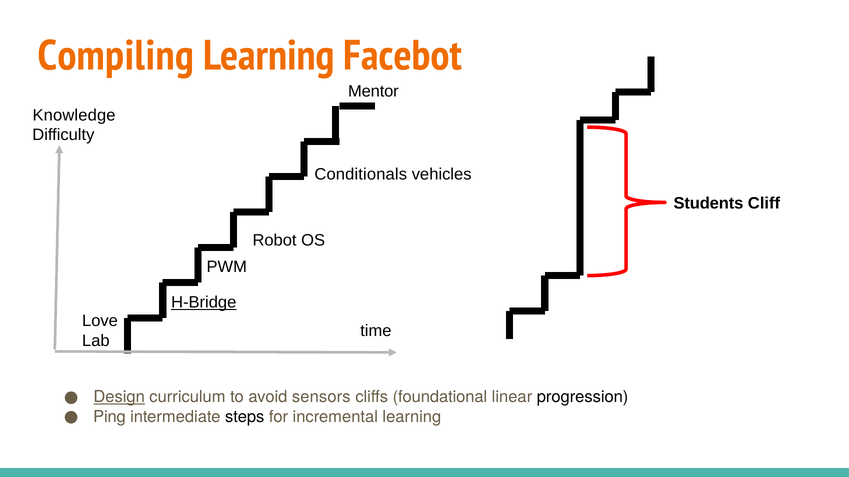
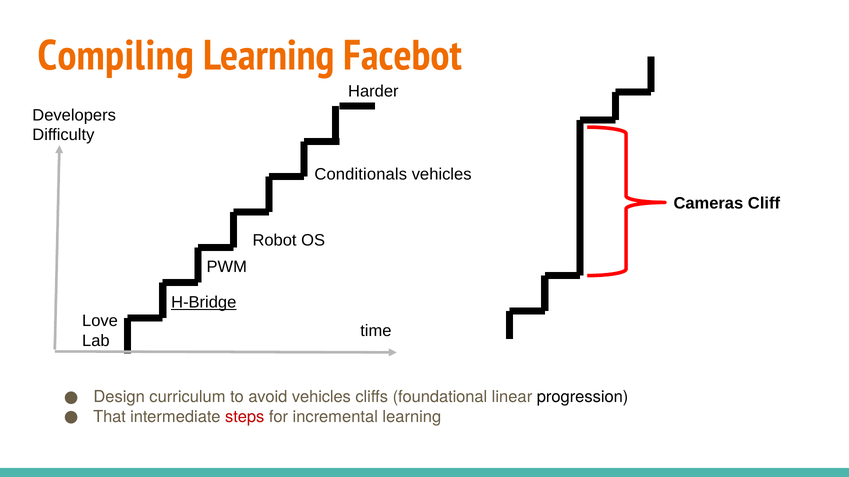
Mentor: Mentor -> Harder (373, 92)
Knowledge: Knowledge -> Developers (74, 115)
Students: Students -> Cameras (708, 203)
Design underline: present -> none (119, 397)
avoid sensors: sensors -> vehicles (321, 397)
Ping: Ping -> That (110, 417)
steps colour: black -> red (245, 417)
